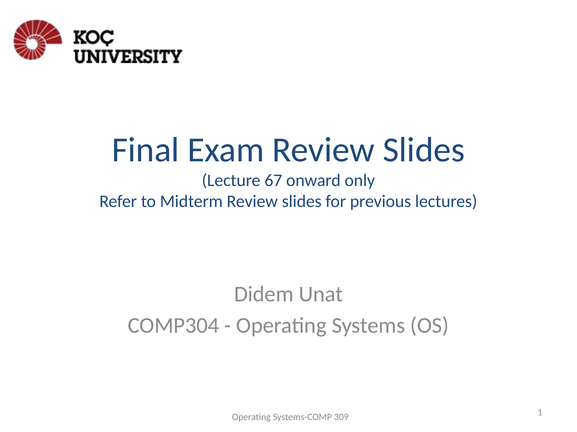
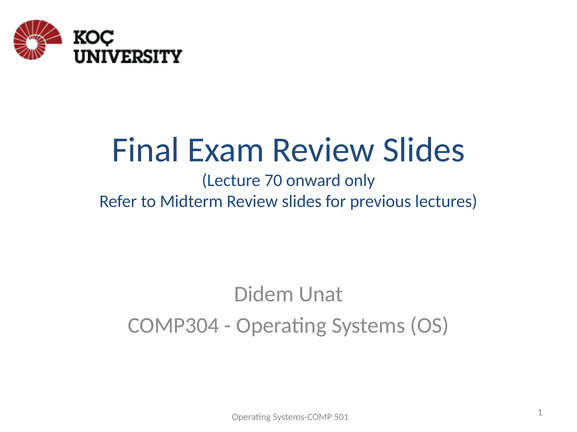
67: 67 -> 70 (273, 181)
309: 309 -> 501 (341, 418)
